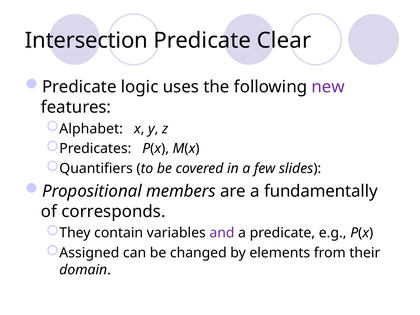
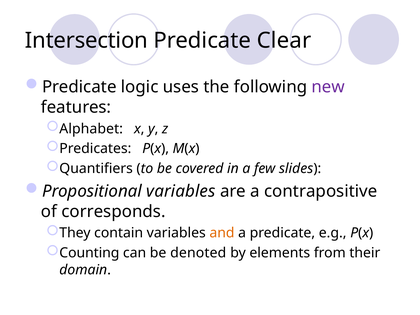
Propositional members: members -> variables (181, 191)
fundamentally: fundamentally -> contrapositive (321, 191)
and colour: purple -> orange (222, 233)
Assigned: Assigned -> Counting (89, 253)
changed: changed -> denoted (198, 253)
